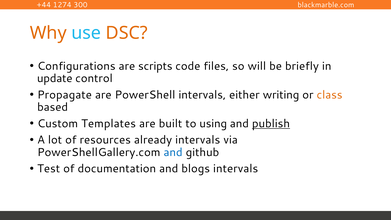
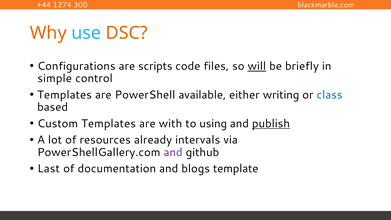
will underline: none -> present (257, 66)
update: update -> simple (55, 78)
Propagate: Propagate -> Templates (65, 95)
PowerShell intervals: intervals -> available (202, 95)
class colour: orange -> blue (330, 95)
built: built -> with (170, 124)
and colour: blue -> purple (173, 152)
Test: Test -> Last (49, 169)
blogs intervals: intervals -> template (236, 169)
